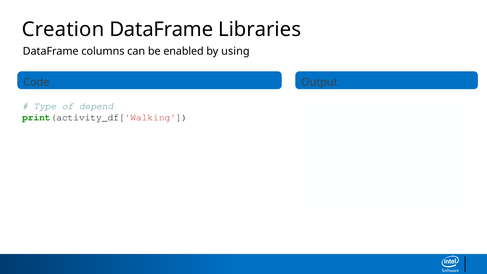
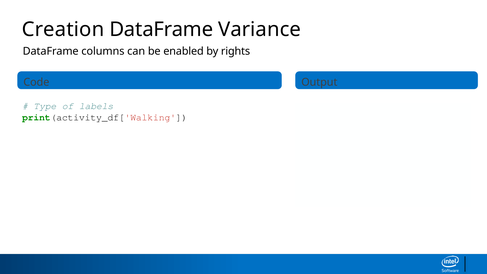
Libraries: Libraries -> Variance (260, 29)
using: using -> rights (236, 51)
depend: depend -> labels (96, 106)
